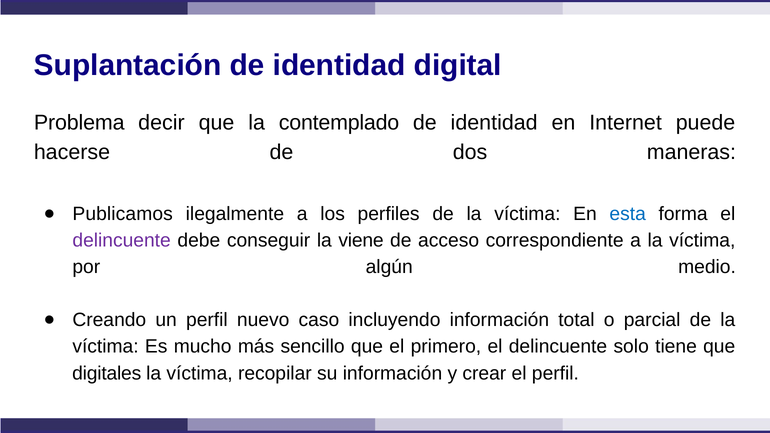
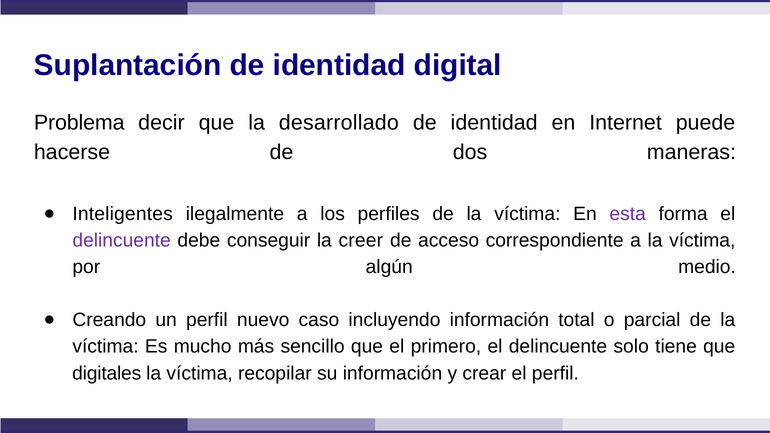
contemplado: contemplado -> desarrollado (339, 123)
Publicamos: Publicamos -> Inteligentes (123, 214)
esta colour: blue -> purple (628, 214)
viene: viene -> creer (361, 241)
